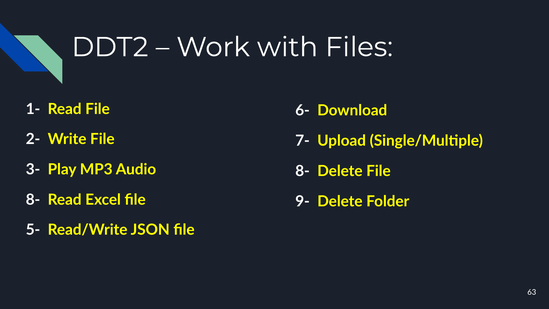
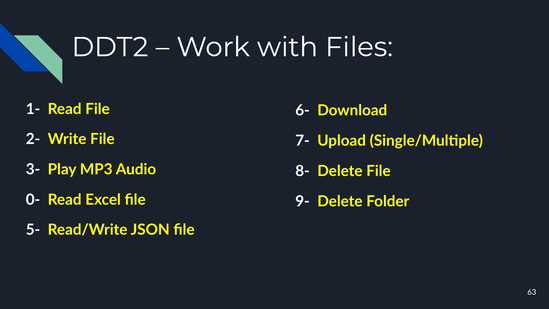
8-: 8- -> 0- (33, 200)
